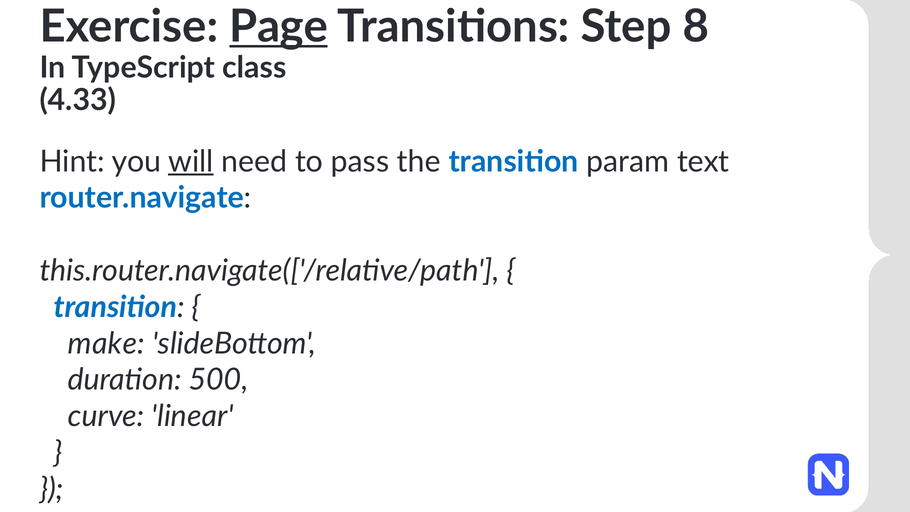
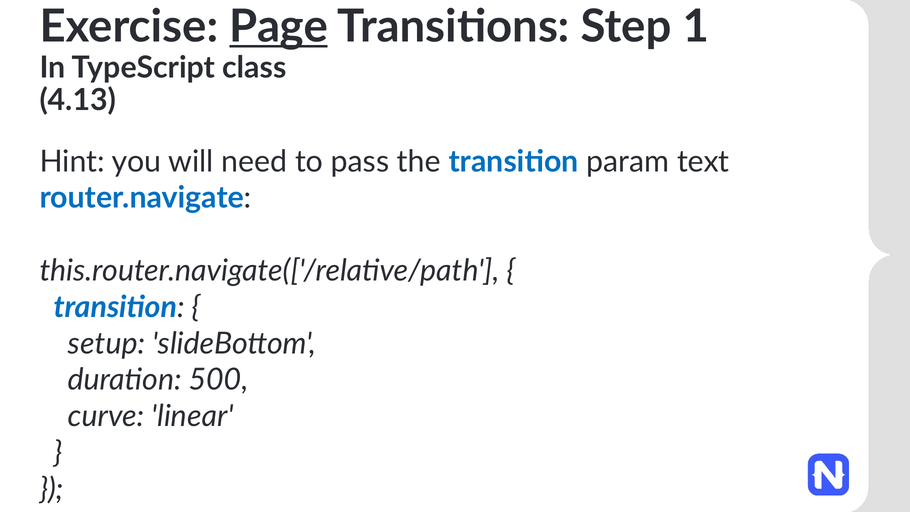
8: 8 -> 1 (696, 27)
4.33: 4.33 -> 4.13 (78, 100)
will underline: present -> none (191, 161)
make: make -> setup (107, 343)
